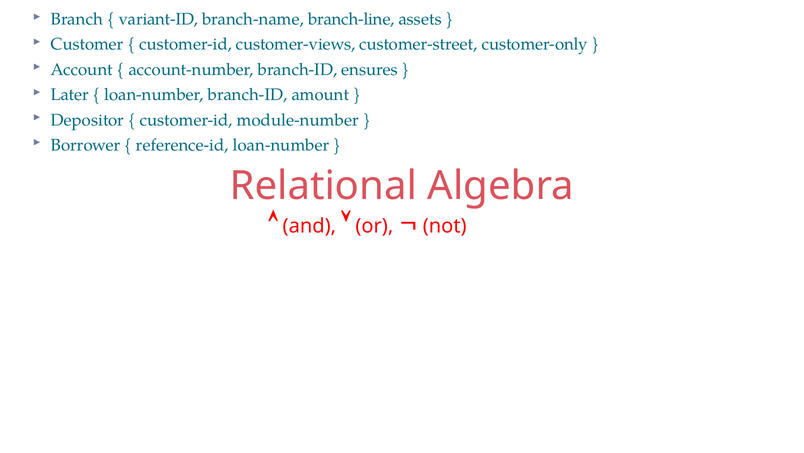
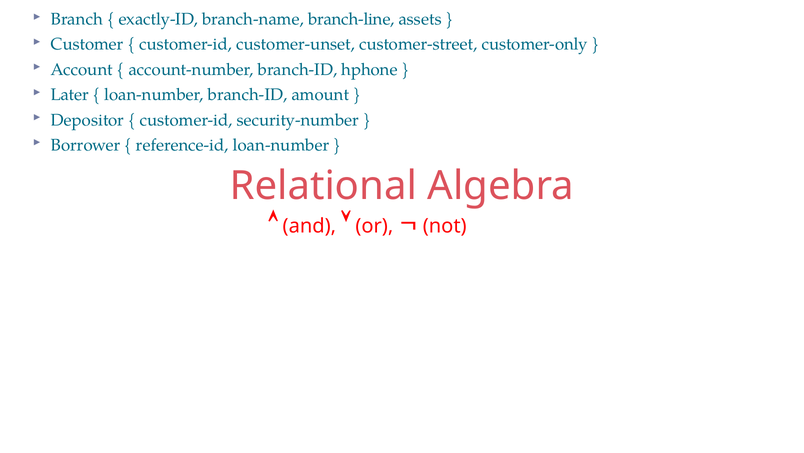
variant-ID: variant-ID -> exactly-ID (158, 19)
customer-views: customer-views -> customer-unset (296, 44)
ensures: ensures -> hphone (370, 69)
module-number: module-number -> security-number (298, 120)
